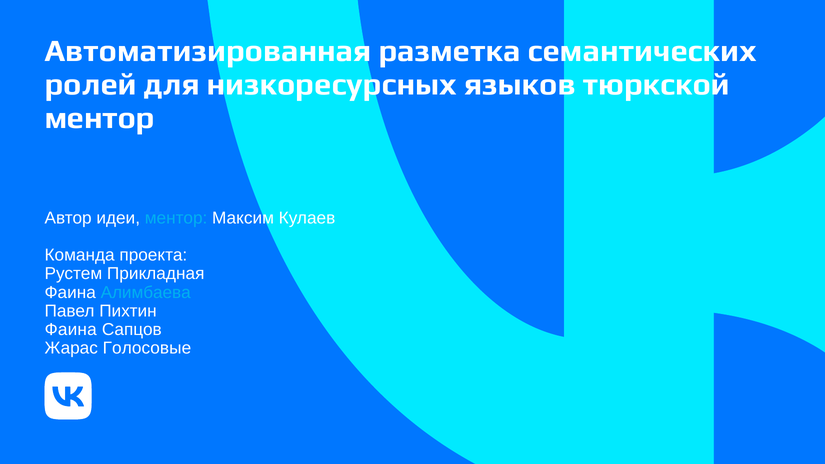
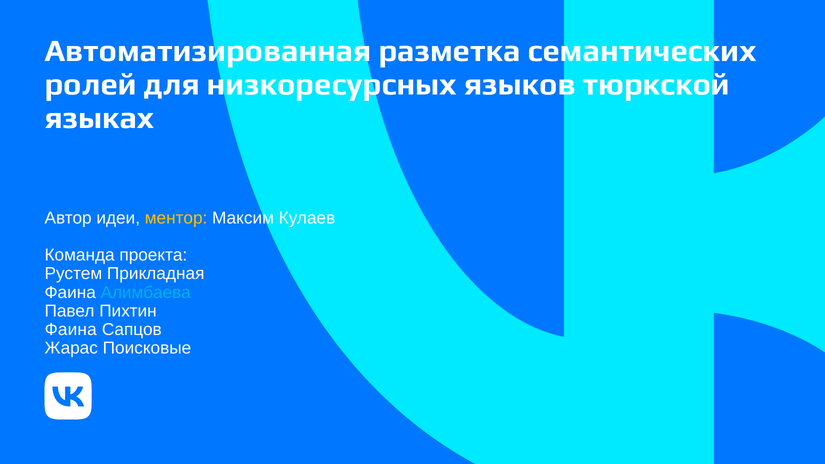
ментор: ментор -> языках (100, 118)
ментор colour: light blue -> yellow (176, 218)
Голосовые: Голосовые -> Поисковые (147, 348)
